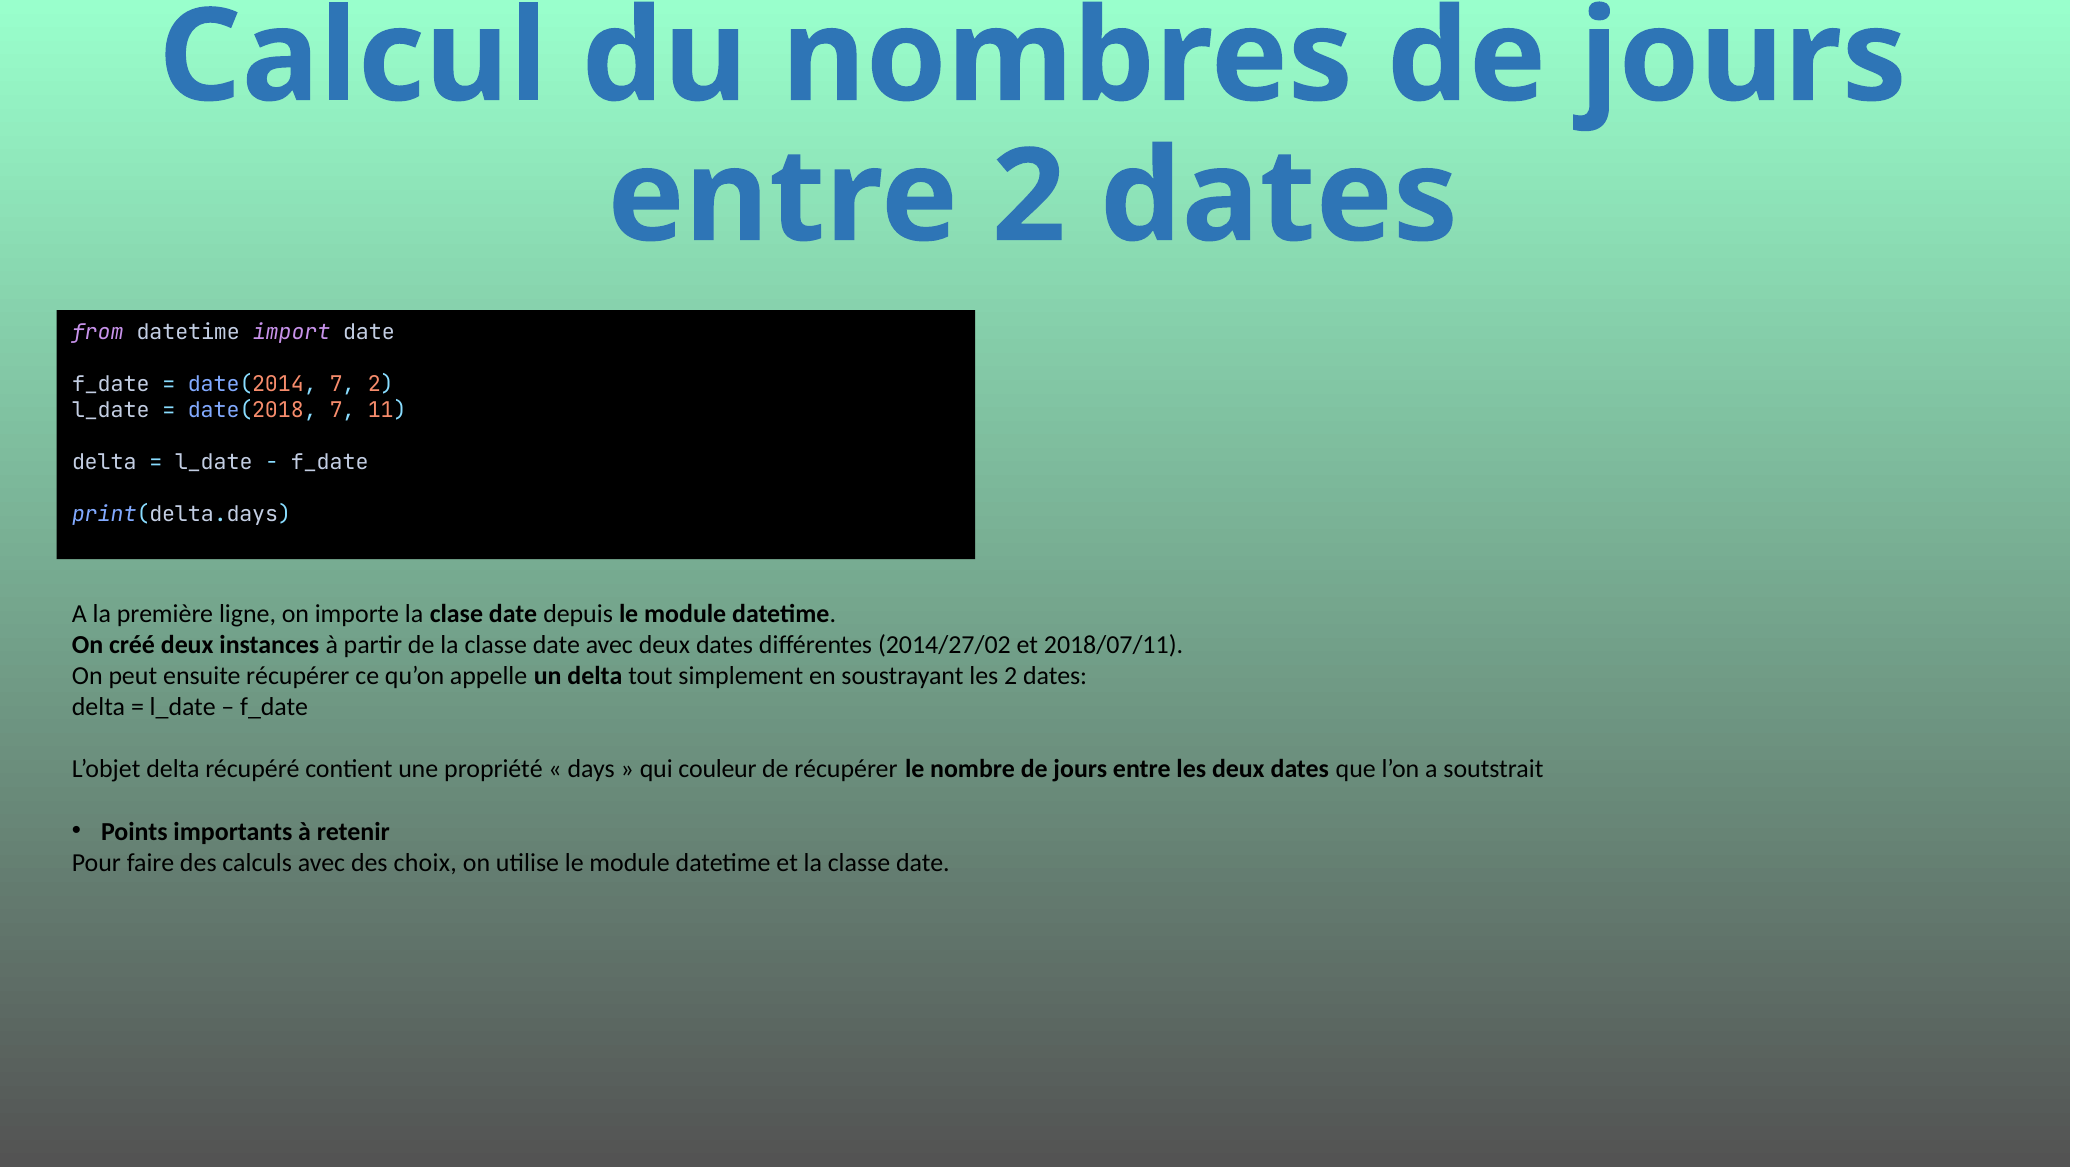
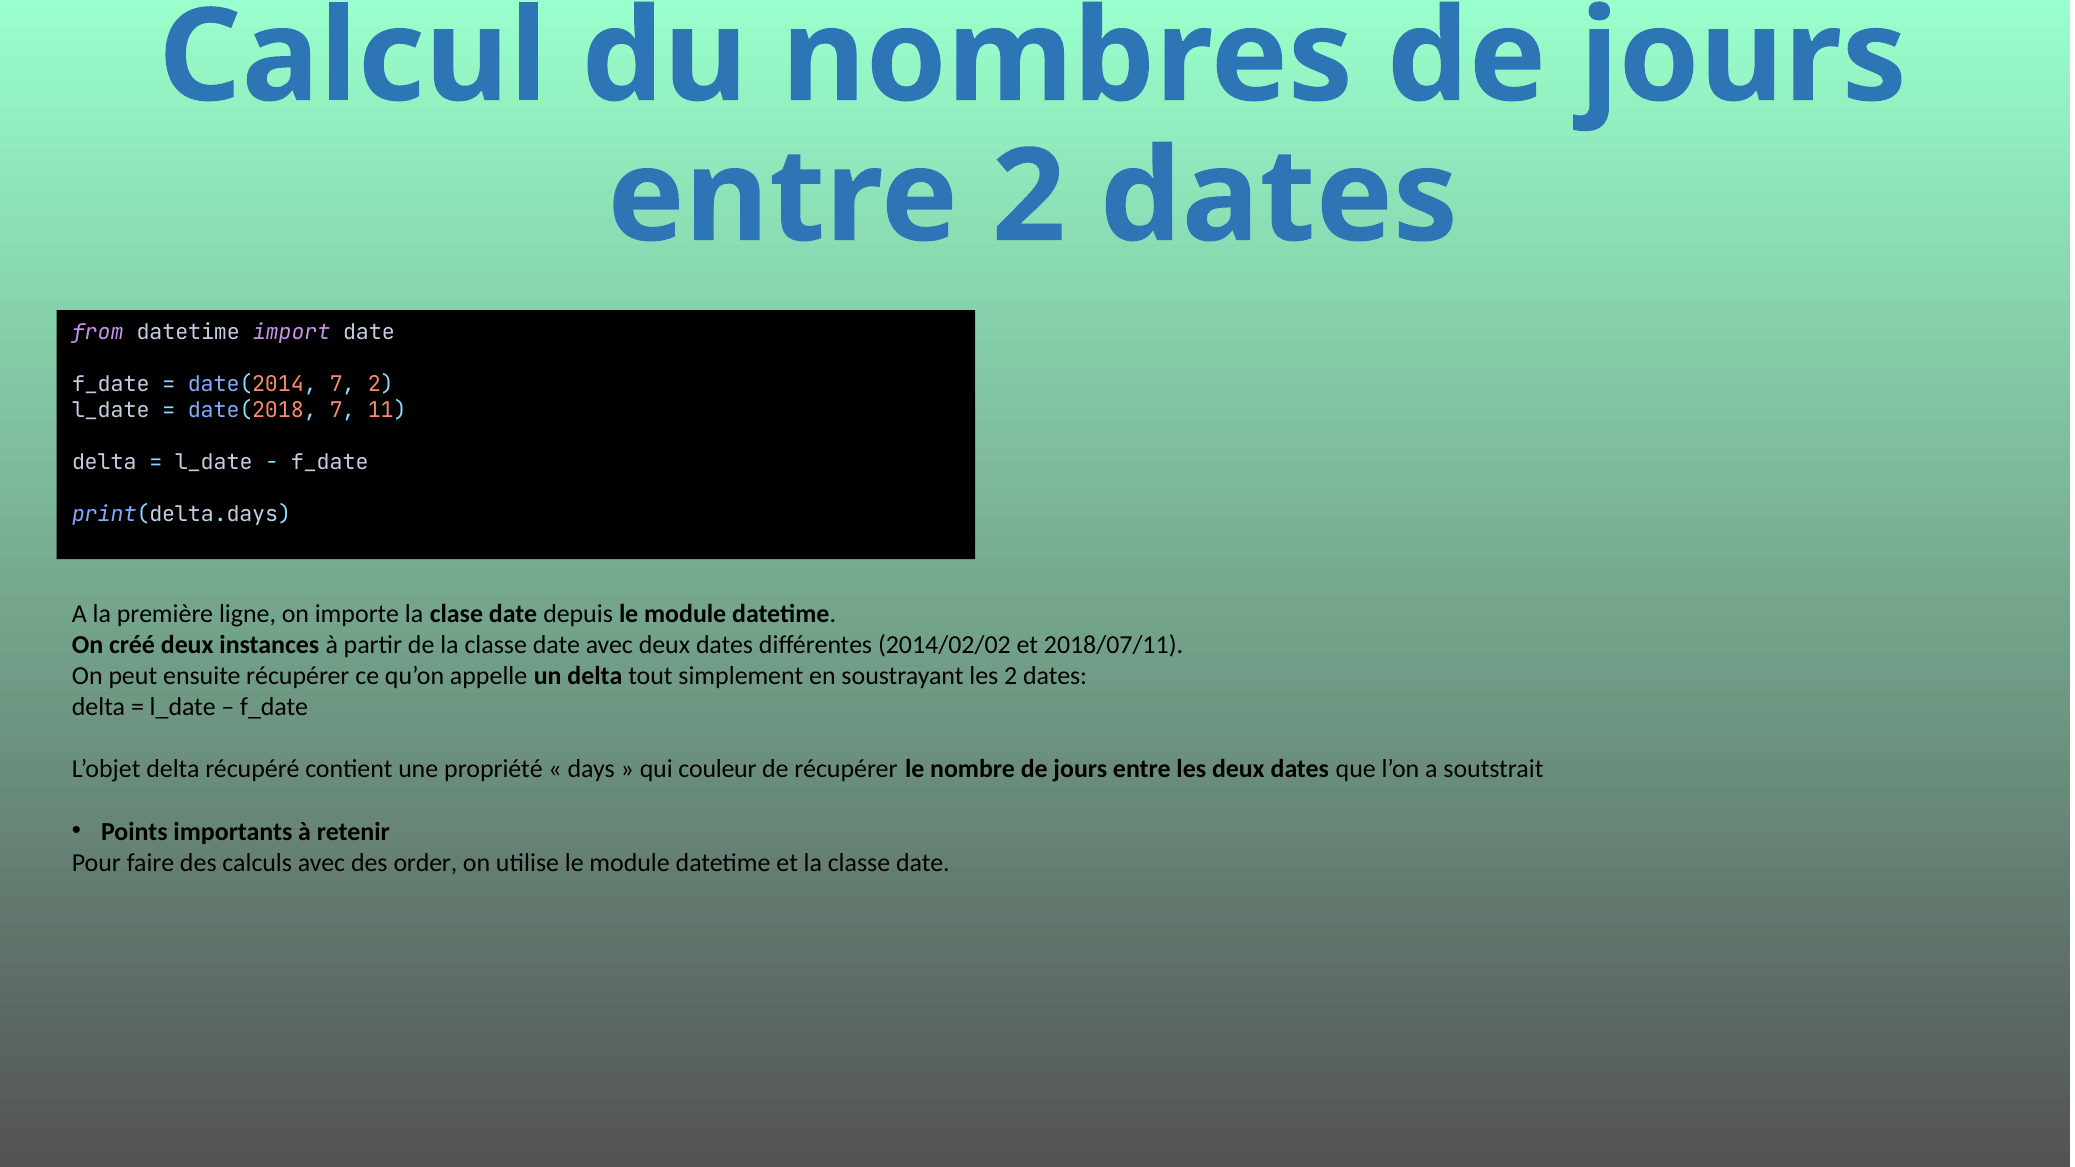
2014/27/02: 2014/27/02 -> 2014/02/02 (944, 645)
choix: choix -> order (425, 863)
